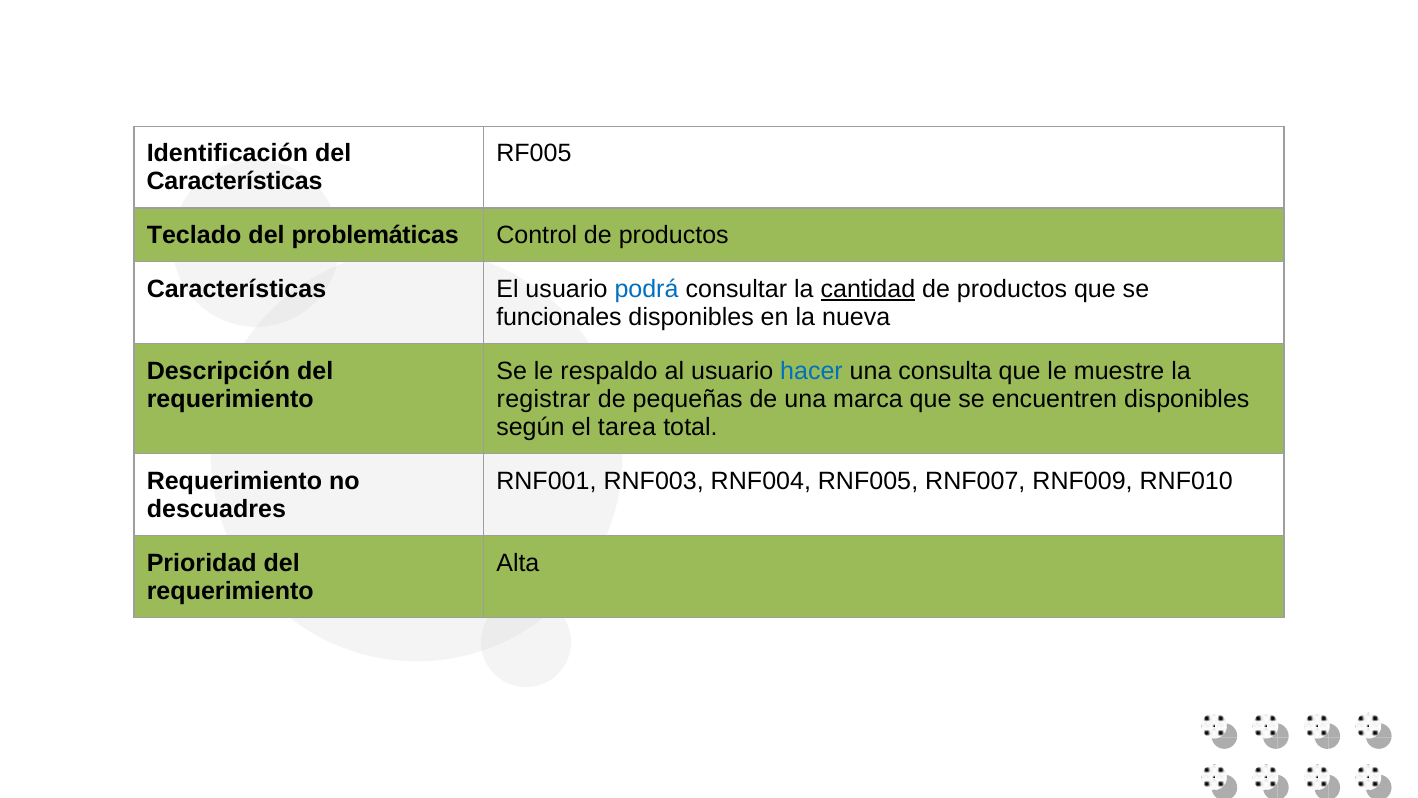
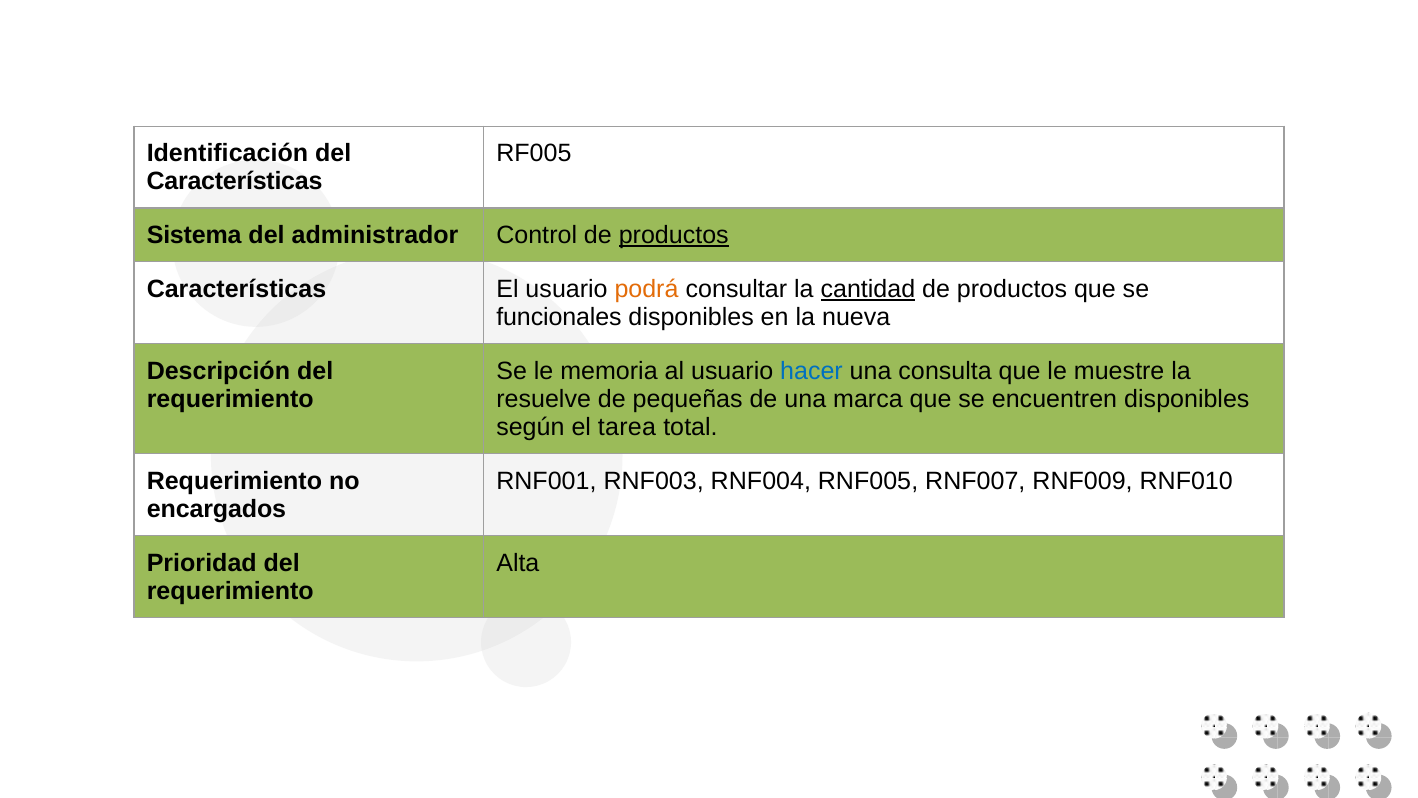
Teclado: Teclado -> Sistema (194, 235)
problemáticas: problemáticas -> administrador (375, 235)
productos underline: none -> present (674, 235)
podrá colour: blue -> orange (646, 289)
respaldo: respaldo -> memoria (609, 371)
registrar: registrar -> resuelve (544, 399)
descuadres: descuadres -> encargados (216, 509)
